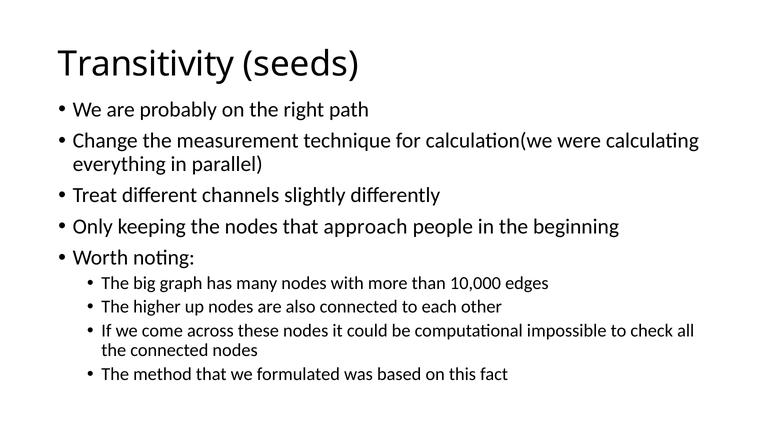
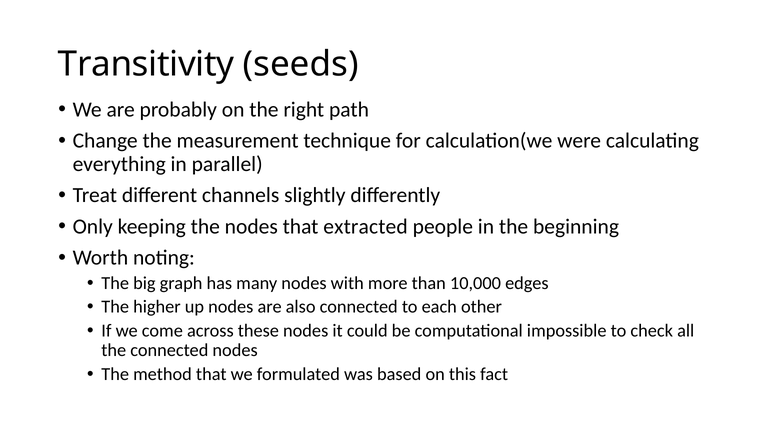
approach: approach -> extracted (366, 227)
